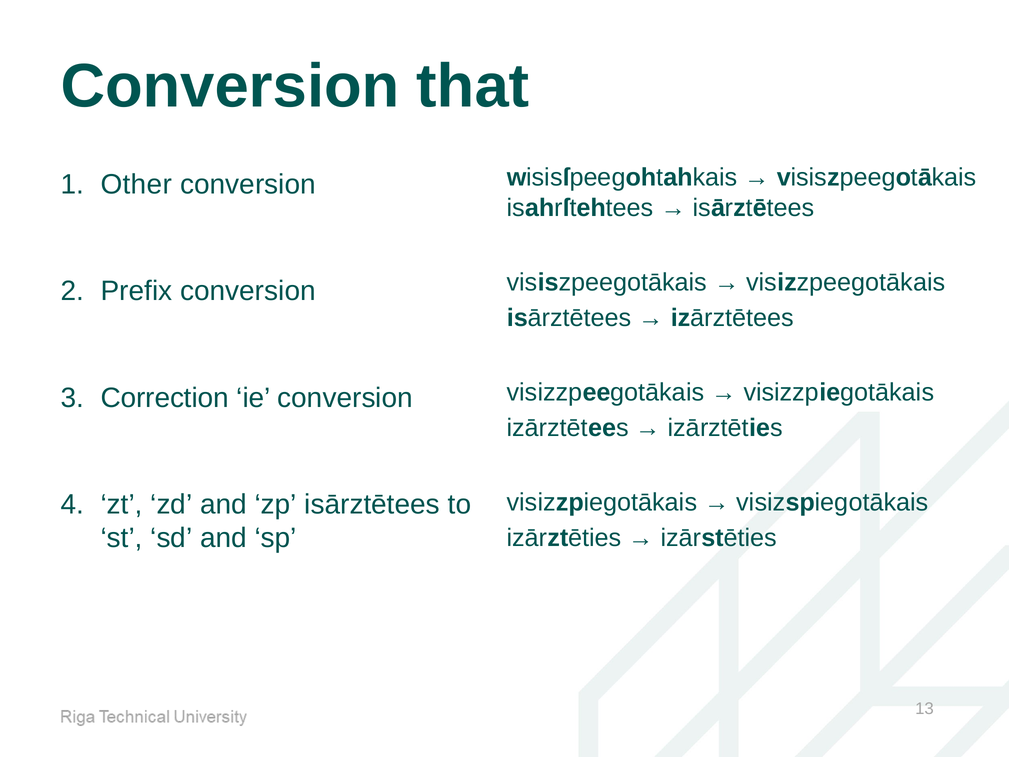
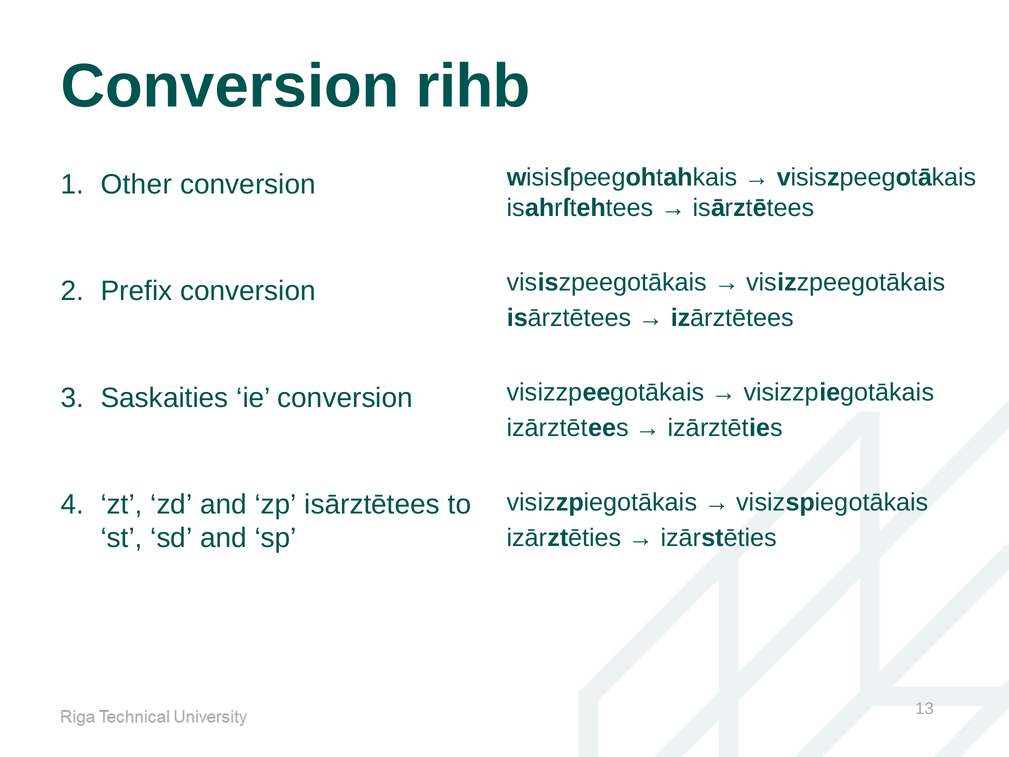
that: that -> rihb (473, 87)
Correction: Correction -> Saskaities (165, 398)
